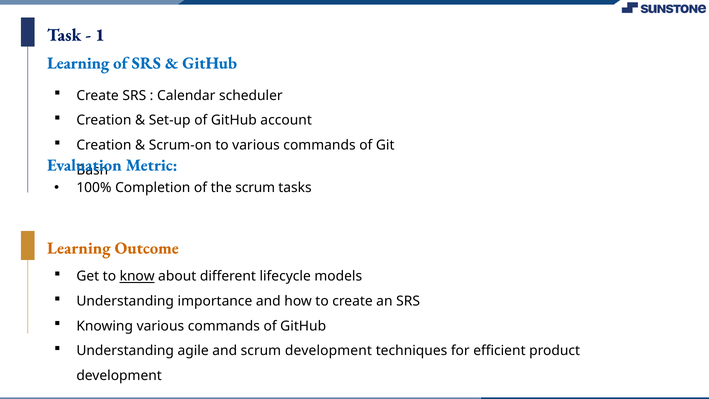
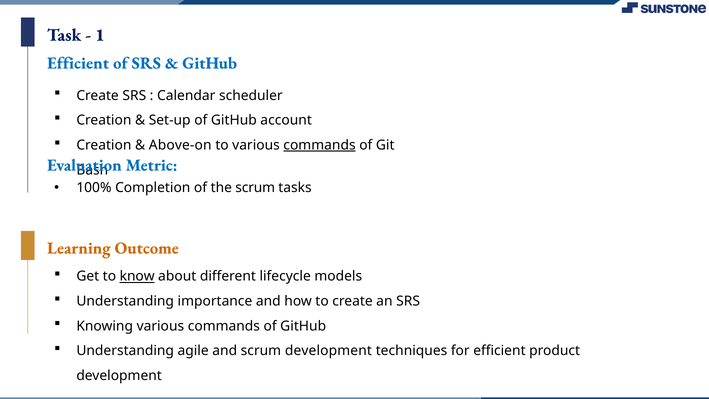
Learning: Learning -> Efficient (78, 63)
Scrum-on: Scrum-on -> Above-on (180, 145)
commands underline: none -> present (319, 145)
